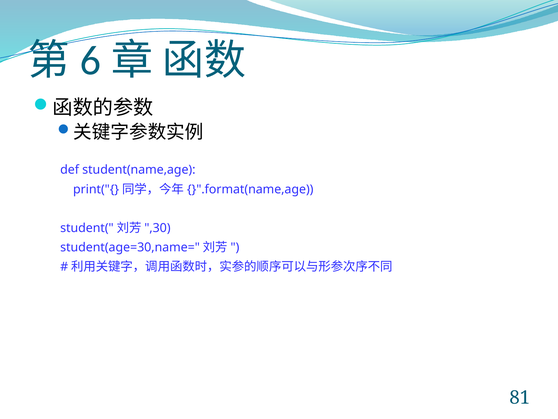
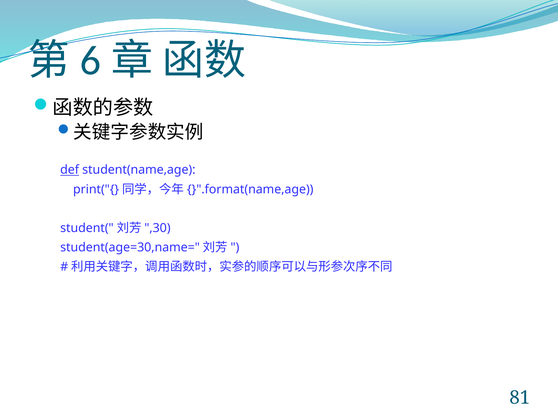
def underline: none -> present (70, 170)
